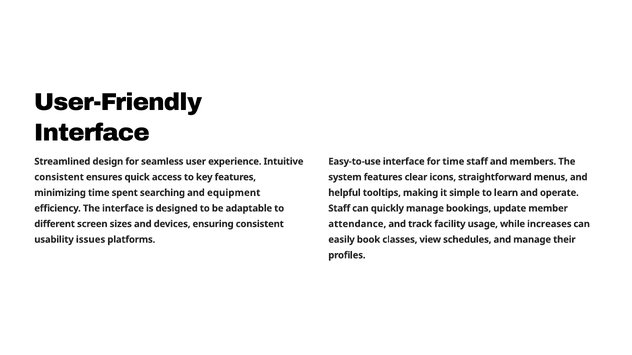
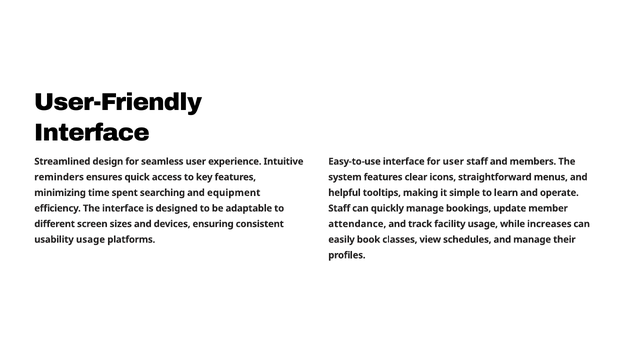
for time: time -> user (453, 162)
consistent: consistent -> reminders (59, 177)
usability issues: issues -> usage (91, 240)
